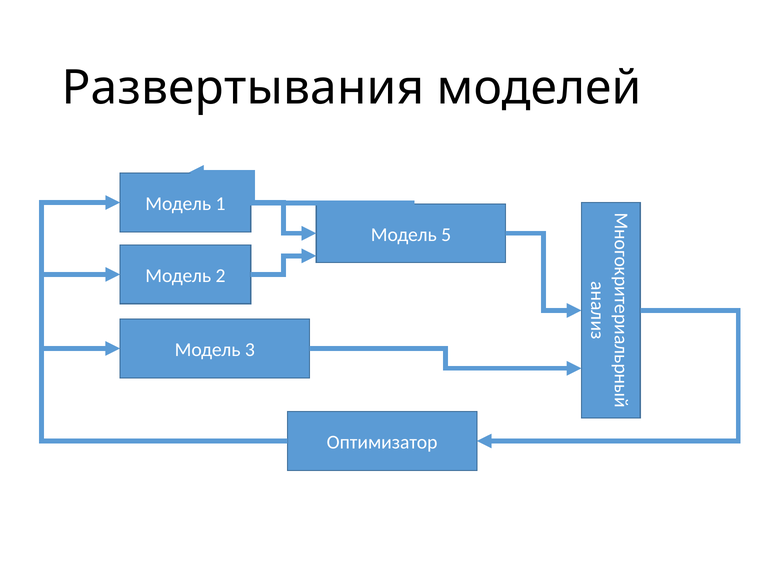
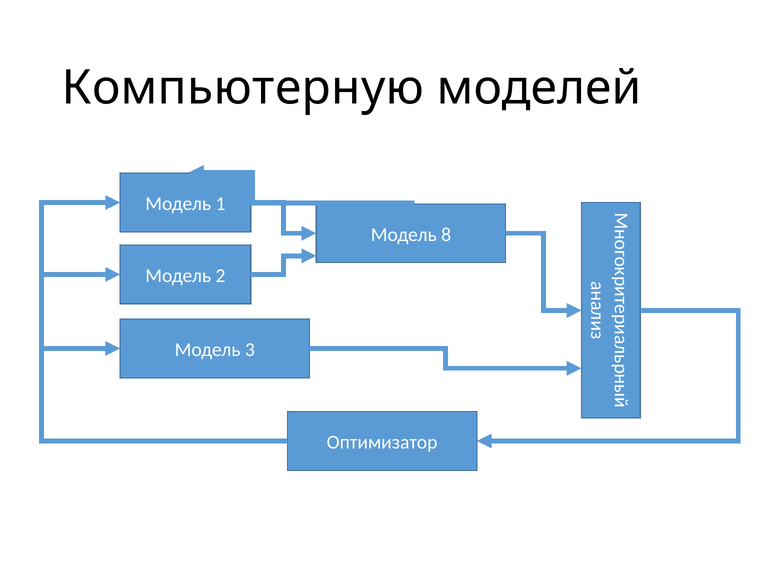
Развертывания: Развертывания -> Компьютерную (243, 88)
5: 5 -> 8 (446, 235)
